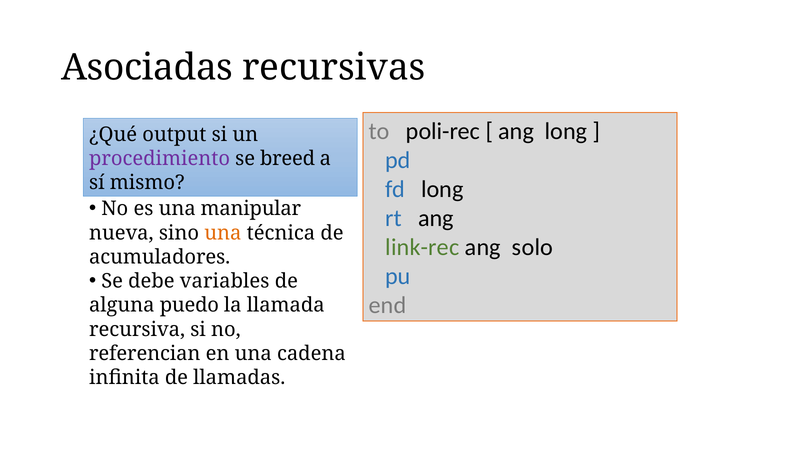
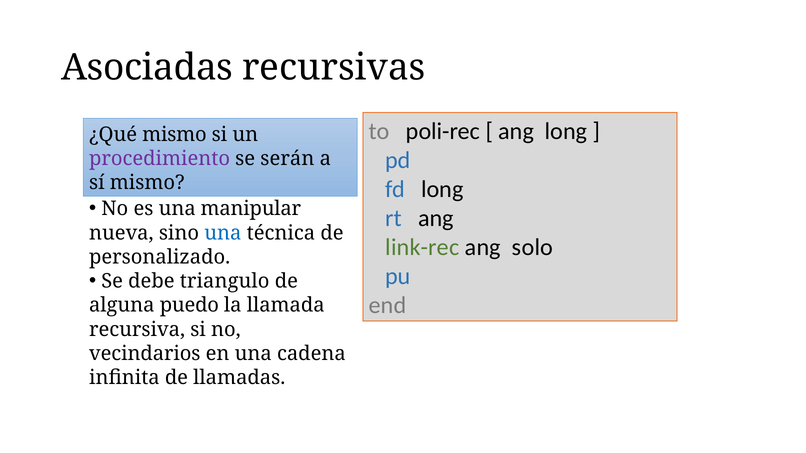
¿Qué output: output -> mismo (174, 135)
breed: breed -> serán (287, 159)
una colour: orange -> blue (223, 233)
acumuladores: acumuladores -> personalizado (160, 257)
variables: variables -> triangulo (225, 281)
referencian: referencian -> vecindarios (145, 354)
